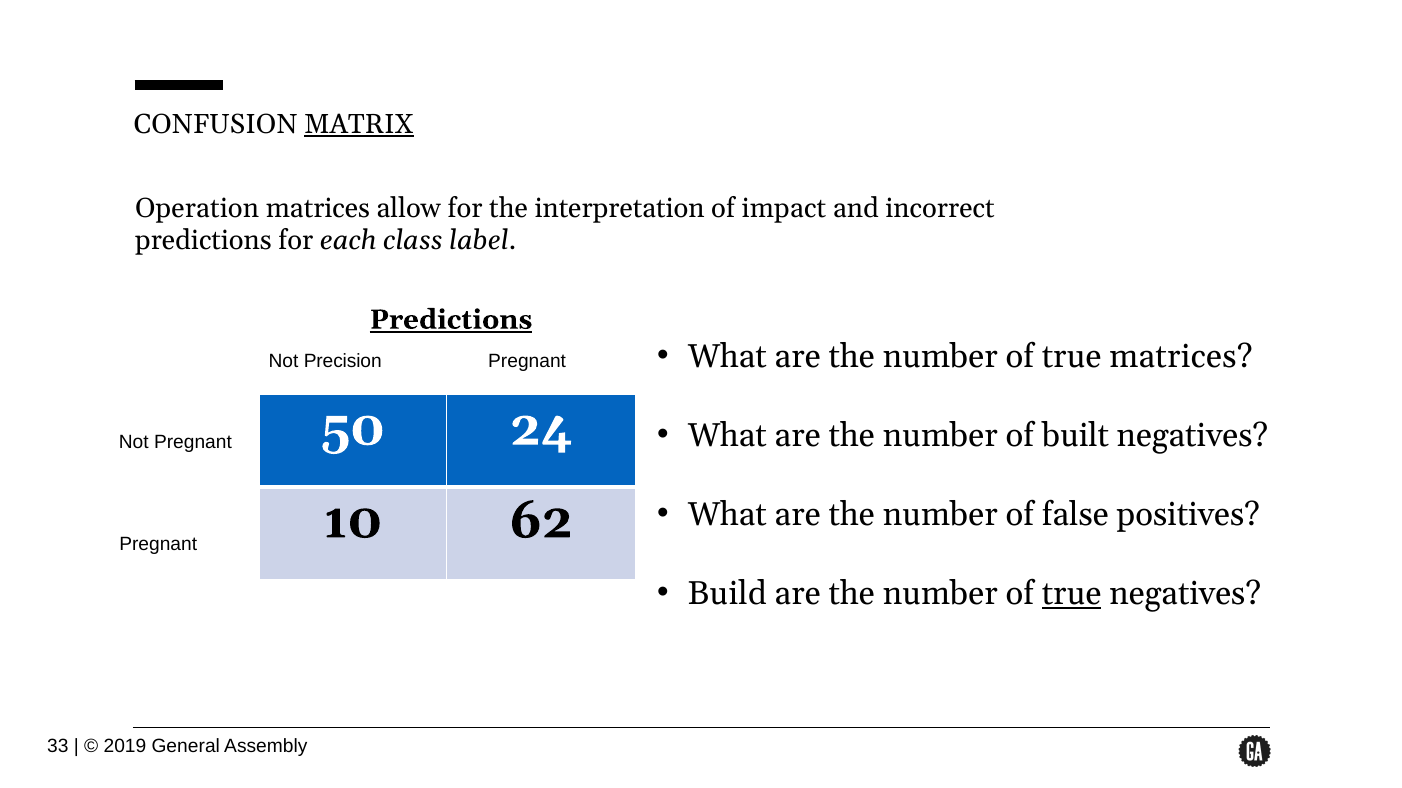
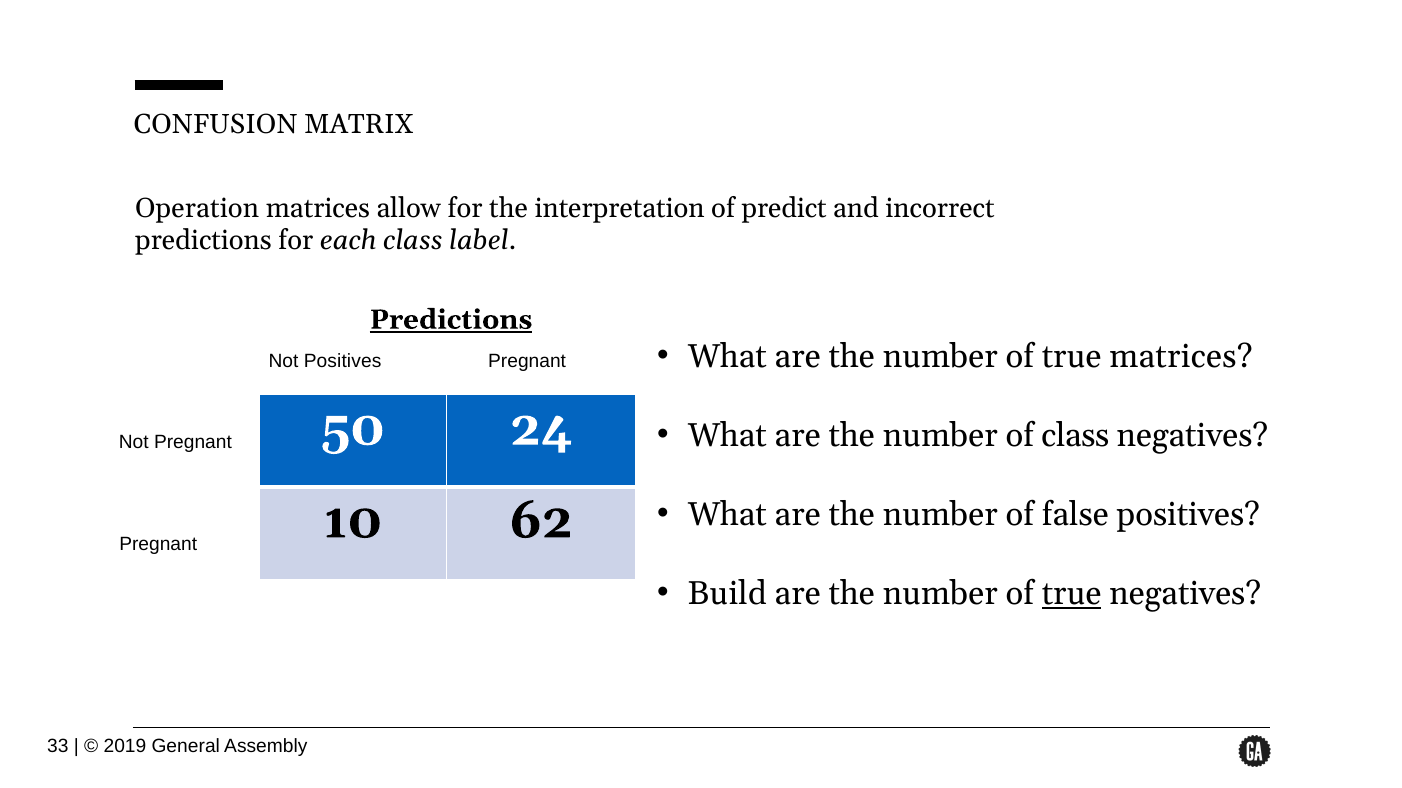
MATRIX underline: present -> none (359, 124)
impact: impact -> predict (784, 208)
Not Precision: Precision -> Positives (343, 361)
of built: built -> class (1075, 435)
